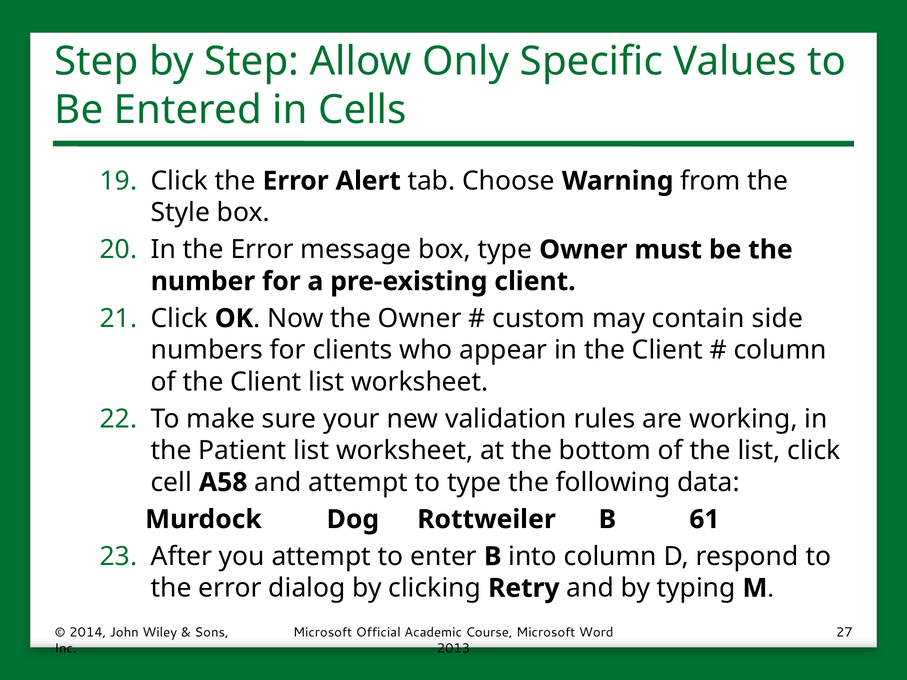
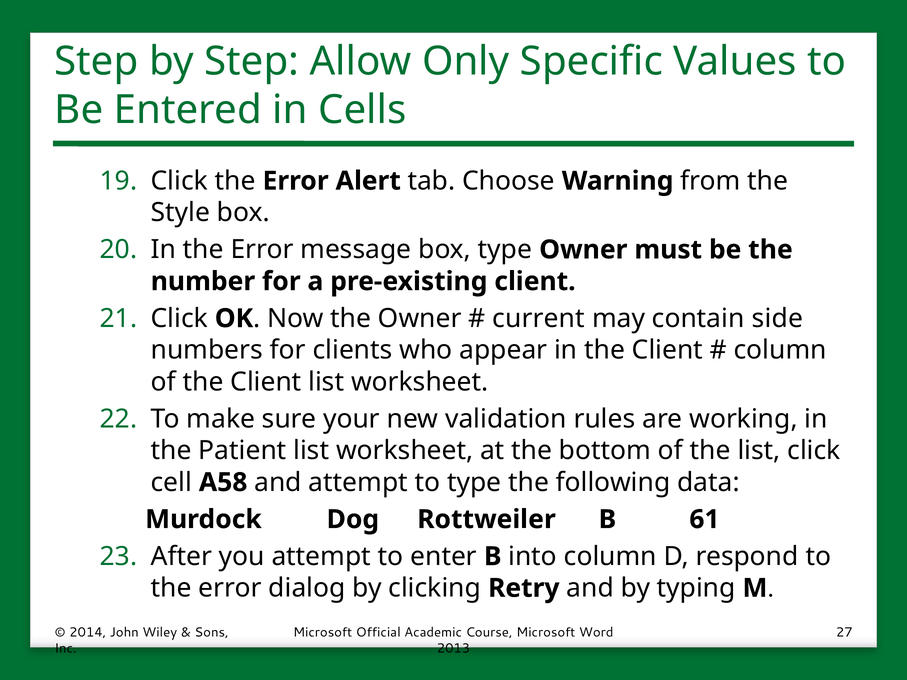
custom: custom -> current (539, 319)
